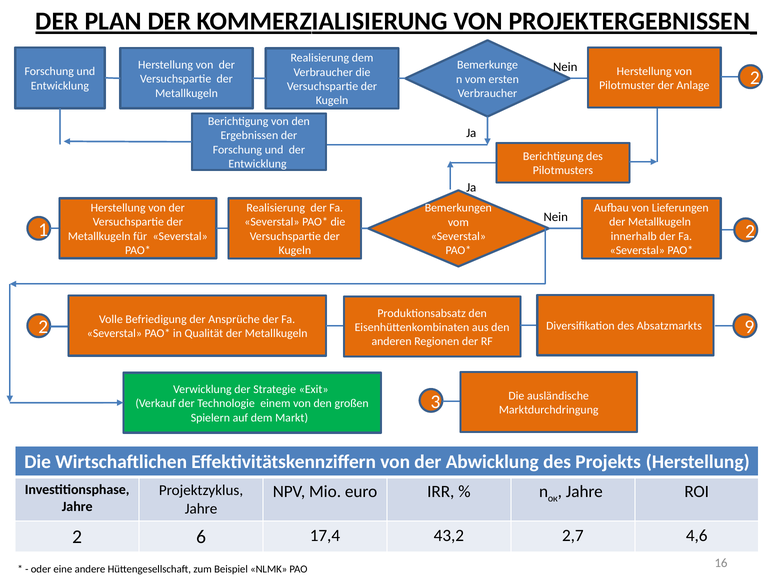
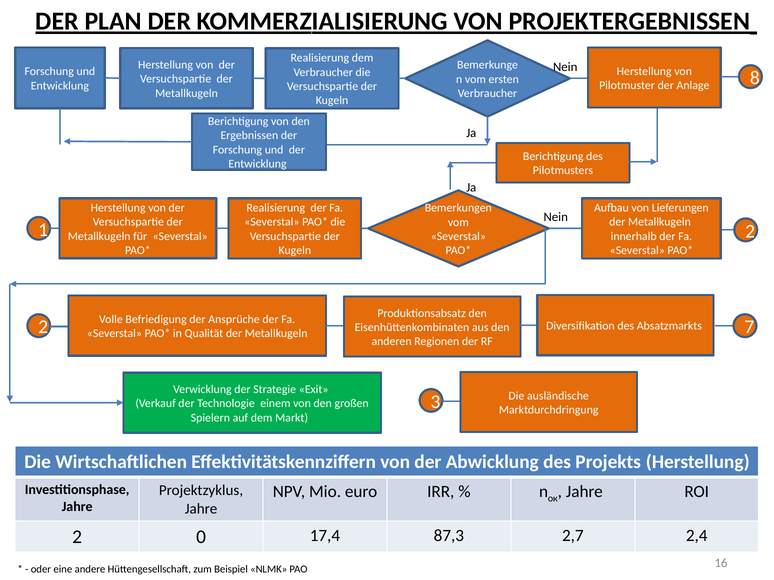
Anlage 2: 2 -> 8 (755, 78)
9: 9 -> 7 (749, 327)
6: 6 -> 0 (201, 537)
43,2: 43,2 -> 87,3 (449, 536)
4,6: 4,6 -> 2,4 (697, 536)
